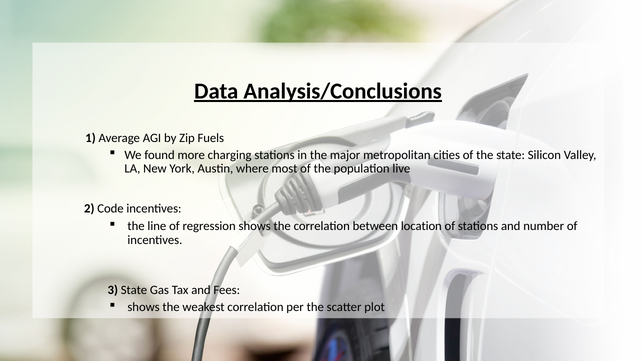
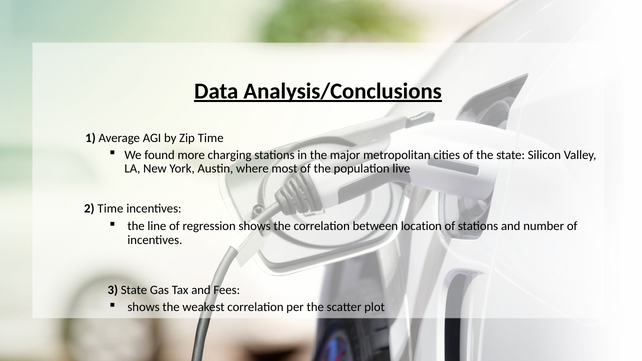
Zip Fuels: Fuels -> Time (211, 138)
2 Code: Code -> Time (110, 209)
